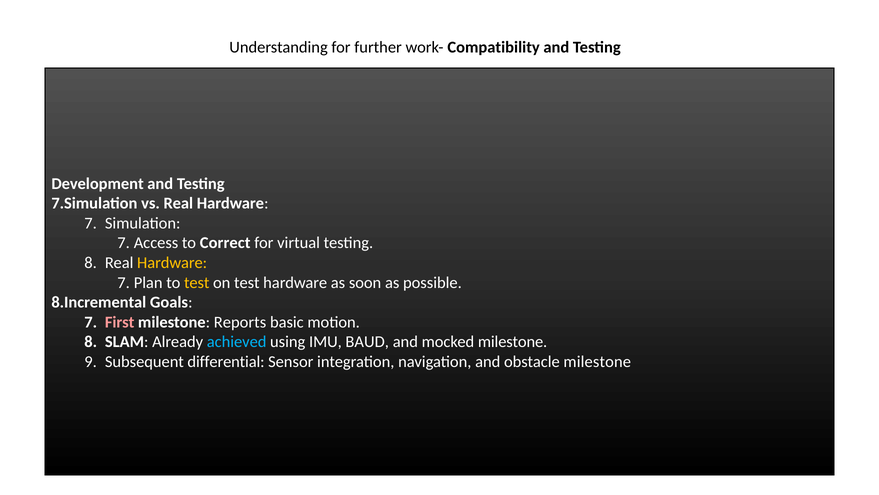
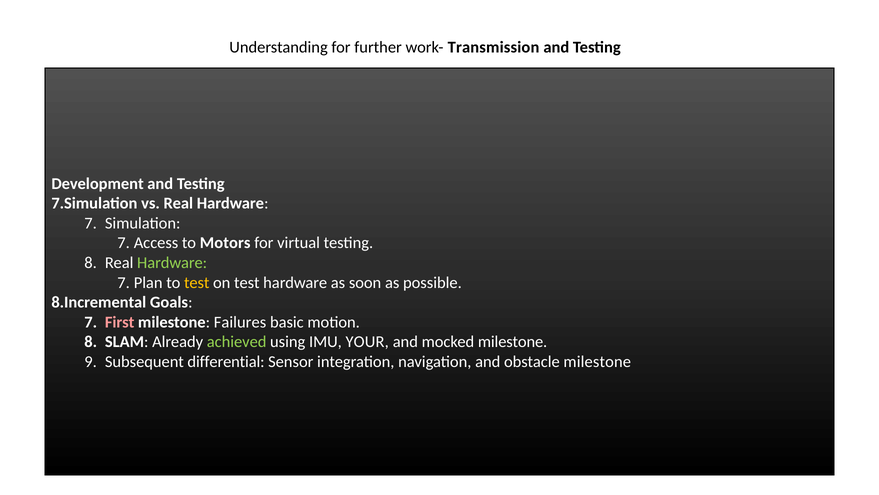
Compatibility: Compatibility -> Transmission (494, 47)
Correct: Correct -> Motors (225, 243)
Hardware colour: yellow -> light green (172, 262)
Reports: Reports -> Failures (240, 322)
achieved colour: light blue -> light green (237, 342)
BAUD: BAUD -> YOUR (367, 342)
